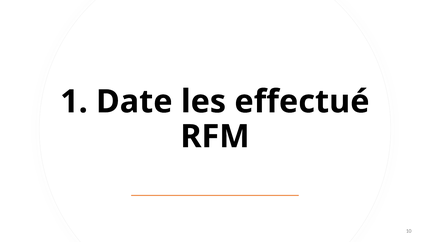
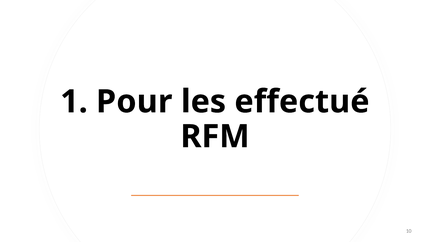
Date: Date -> Pour (134, 102)
